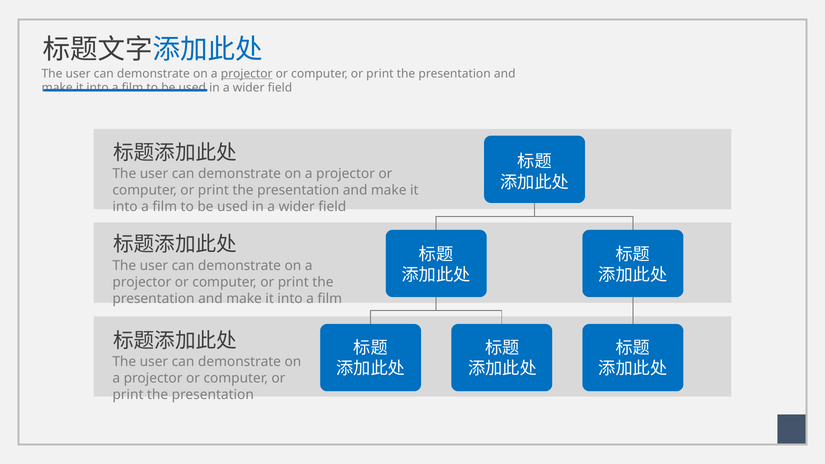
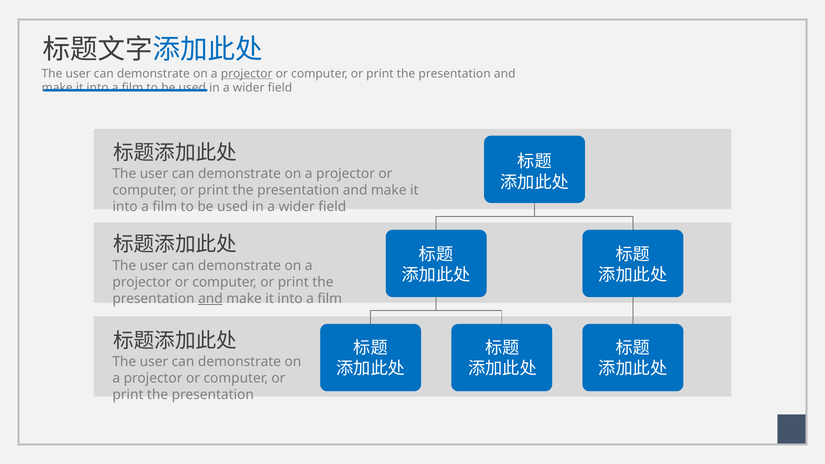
and underline: none -> present (210, 299)
